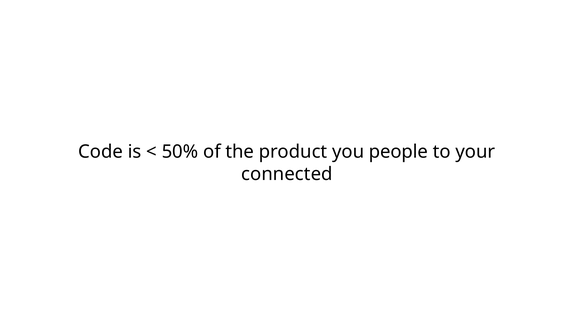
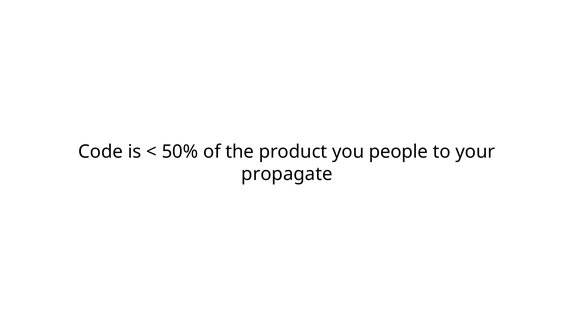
connected: connected -> propagate (287, 174)
